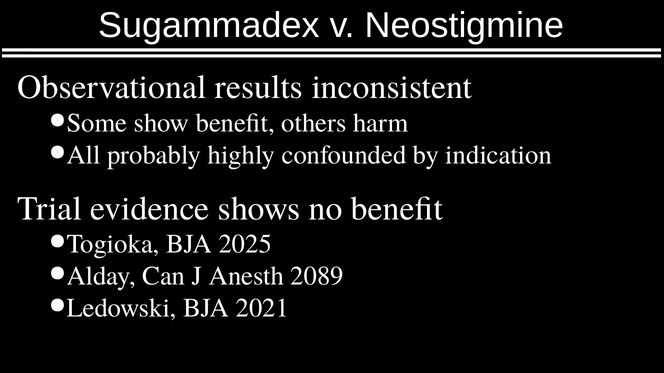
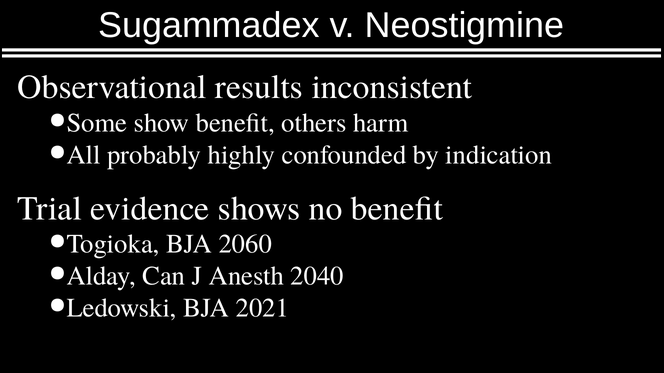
2025: 2025 -> 2060 (245, 244)
2089: 2089 -> 2040 (317, 276)
